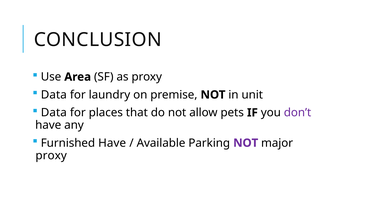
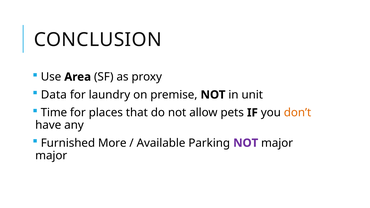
Data: Data -> Time (54, 113)
don’t colour: purple -> orange (298, 113)
Furnished Have: Have -> More (112, 143)
proxy: proxy -> major (51, 156)
